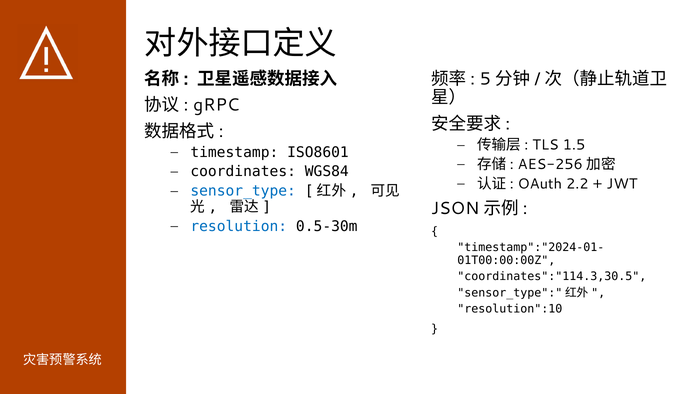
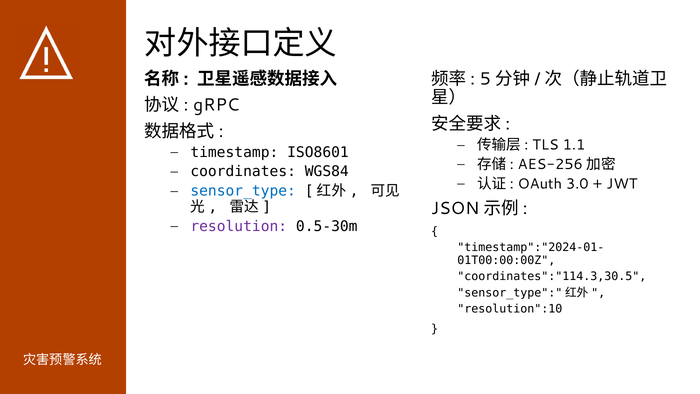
1.5: 1.5 -> 1.1 (574, 145)
2.2: 2.2 -> 3.0 (577, 184)
resolution colour: blue -> purple (239, 226)
